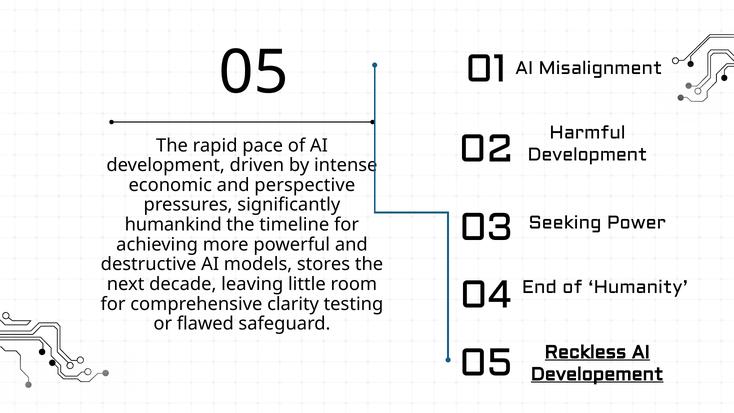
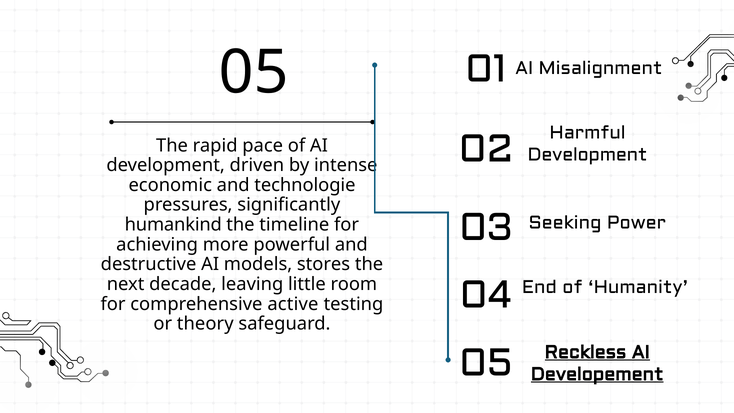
perspective: perspective -> technologie (305, 185)
clarity: clarity -> active (293, 304)
flawed: flawed -> theory (205, 324)
